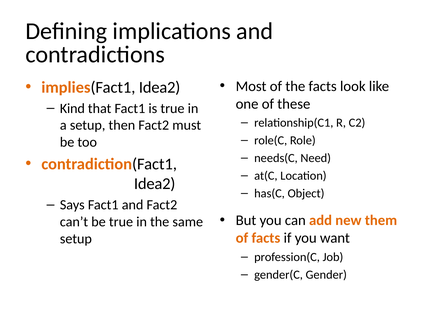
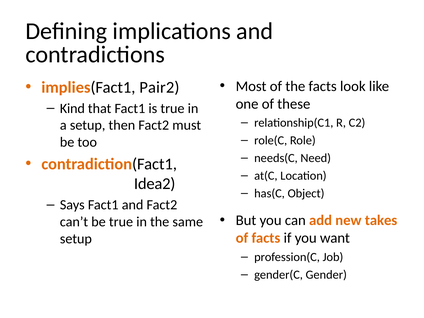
implies(Fact1 Idea2: Idea2 -> Pair2 (159, 87)
them: them -> takes (381, 220)
